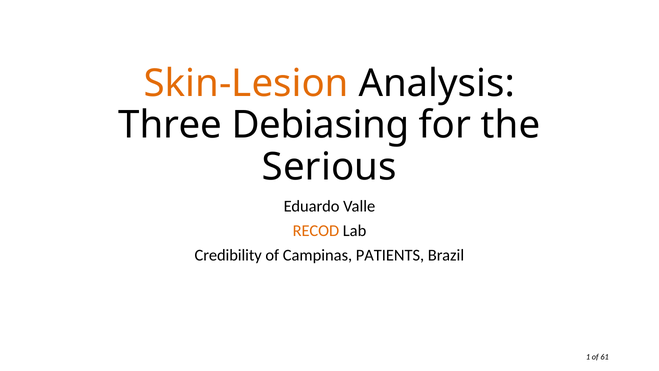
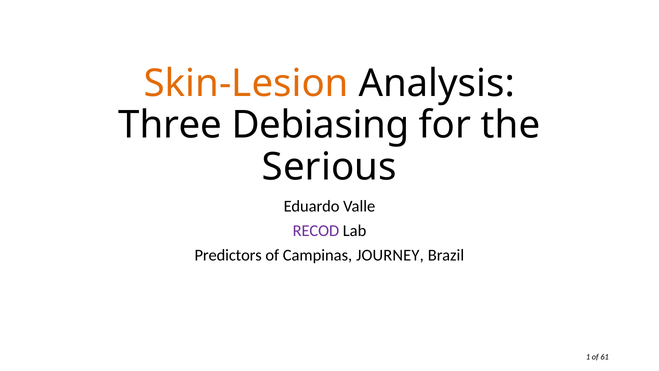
RECOD colour: orange -> purple (316, 231)
Credibility: Credibility -> Predictors (228, 255)
PATIENTS: PATIENTS -> JOURNEY (390, 255)
